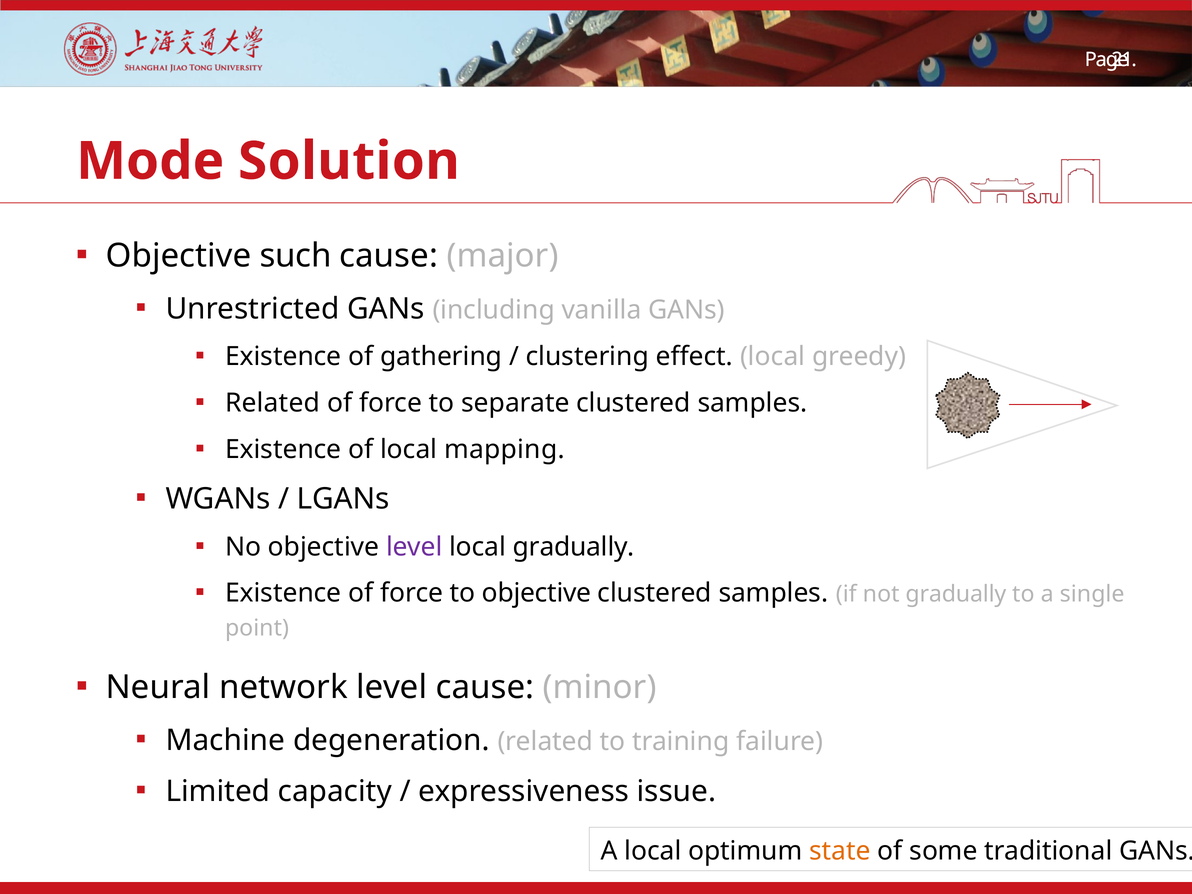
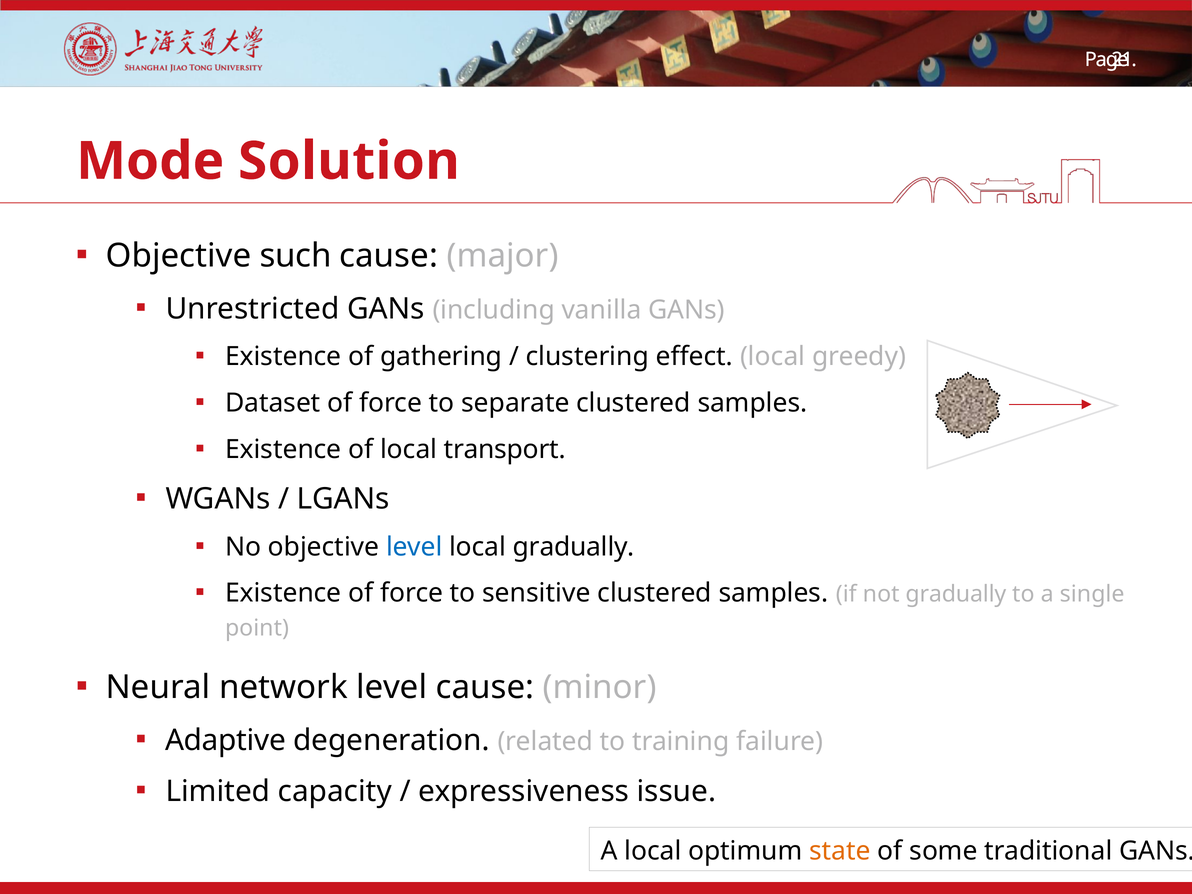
Related: Related -> Dataset (273, 403)
mapping: mapping -> transport (505, 449)
level colour: purple -> blue (414, 547)
to objective: objective -> sensitive (536, 593)
Machine: Machine -> Adaptive (226, 740)
